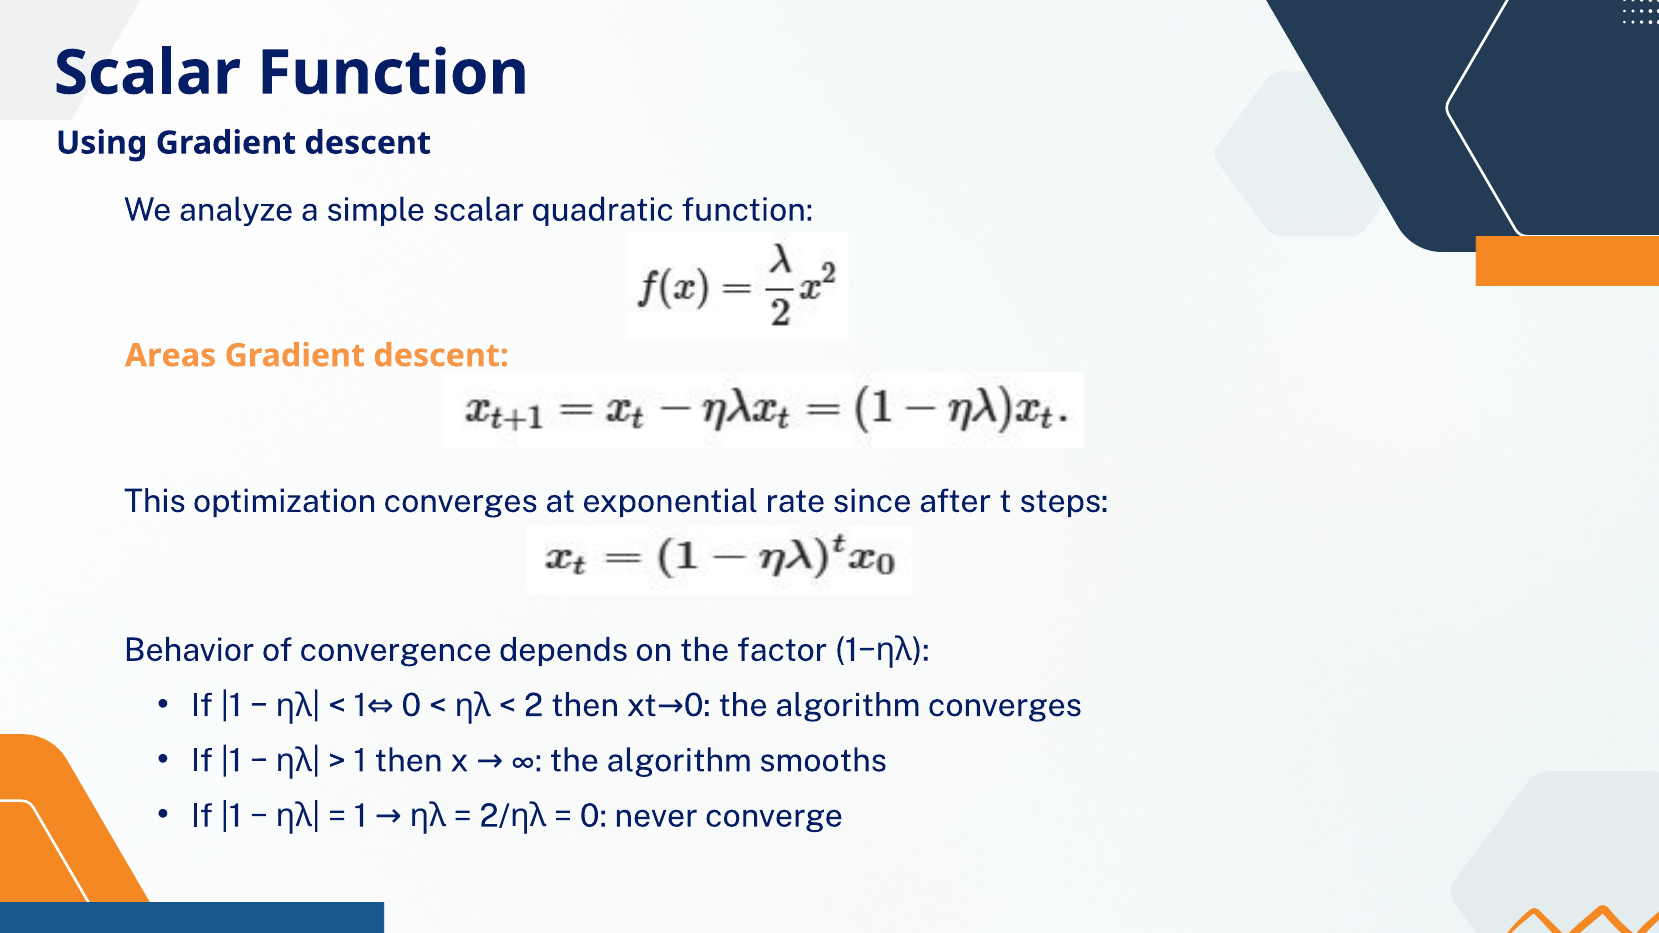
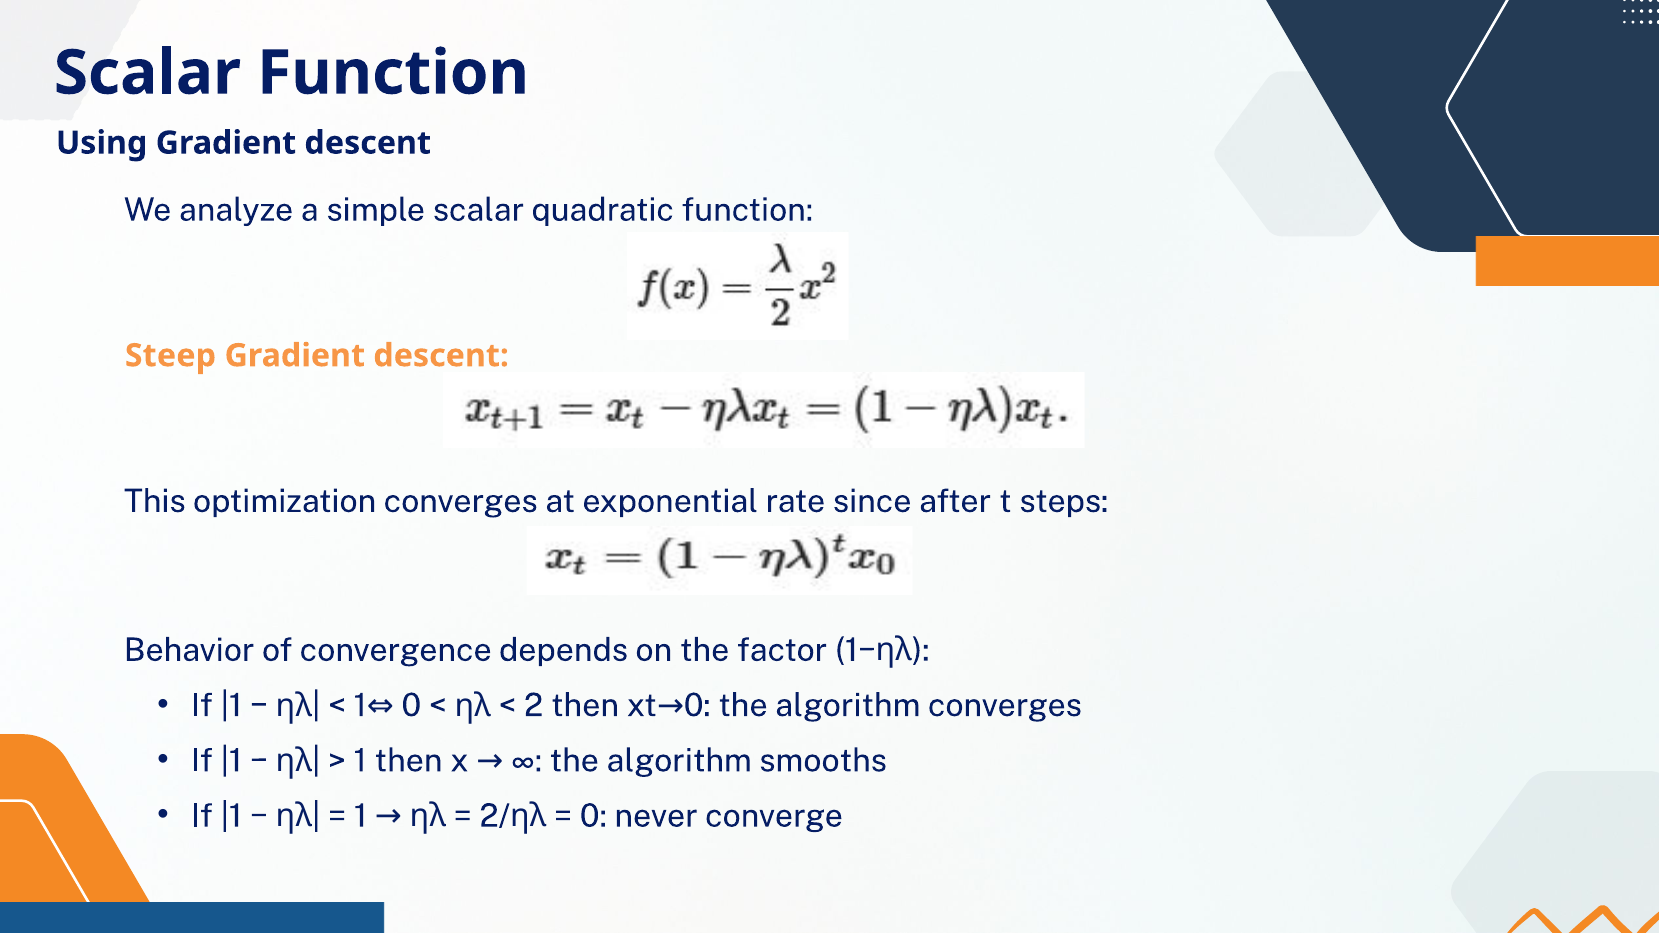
Areas: Areas -> Steep (170, 356)
